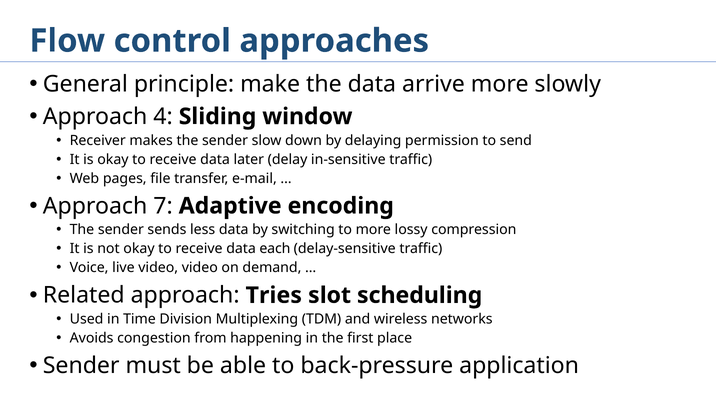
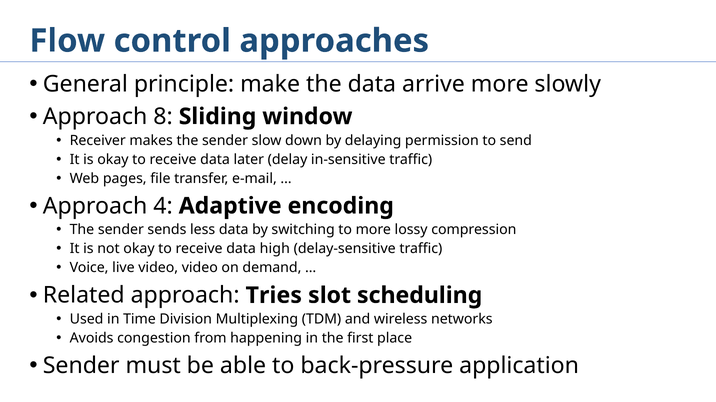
4: 4 -> 8 (163, 117)
7: 7 -> 4 (163, 206)
each: each -> high (275, 249)
